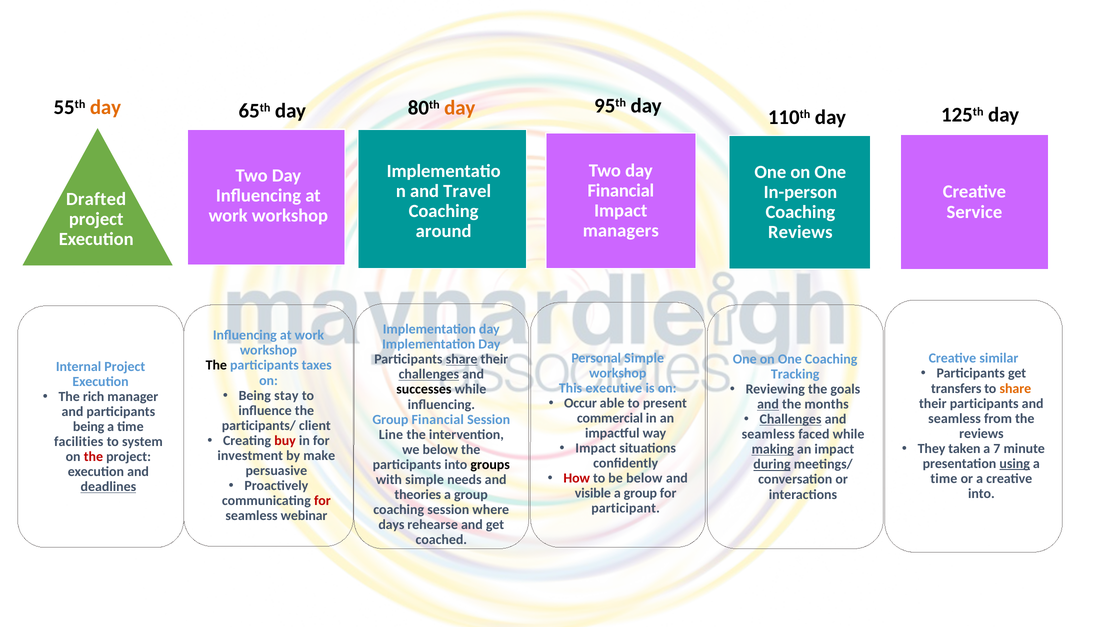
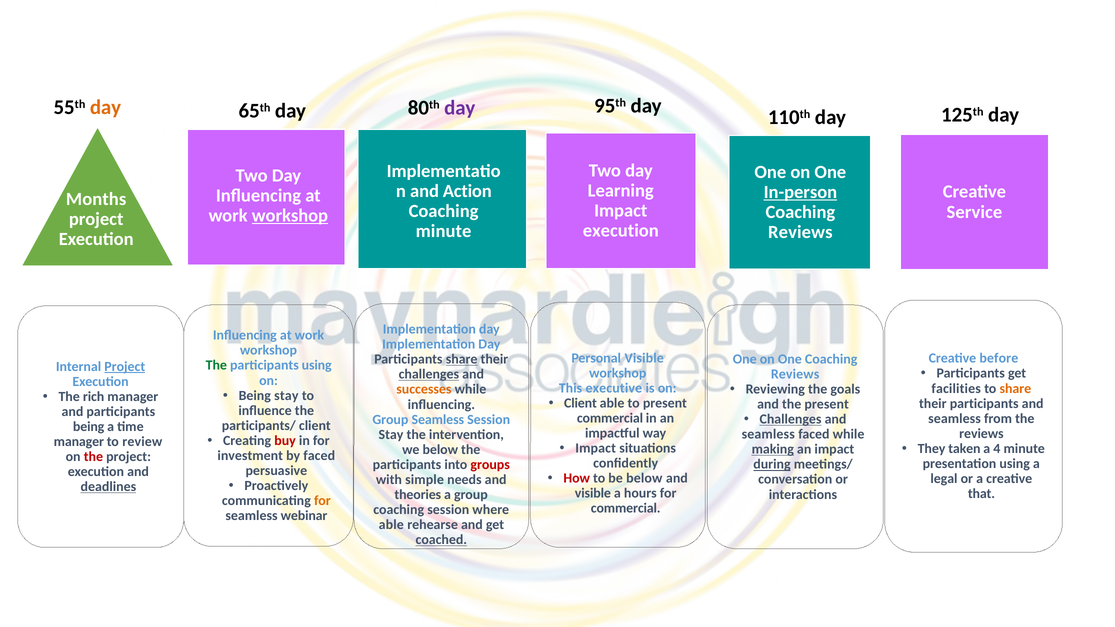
day colour: orange -> purple (460, 108)
Financial: Financial -> Learning (621, 191)
Travel: Travel -> Action (467, 191)
In-person underline: none -> present (800, 192)
Drafted: Drafted -> Months (96, 199)
workshop underline: none -> present (290, 216)
managers: managers -> execution (621, 231)
around: around -> minute (444, 231)
Personal Simple: Simple -> Visible (644, 358)
similar: similar -> before (999, 358)
The colour: black -> green (216, 365)
participants taxes: taxes -> using (317, 365)
Project underline: none -> present (125, 367)
Tracking: Tracking -> Reviews (795, 374)
transfers: transfers -> facilities (956, 389)
successes colour: black -> orange (424, 389)
Occur: Occur -> Client (580, 403)
and underline: present -> none (768, 404)
the months: months -> present (827, 404)
Group Financial: Financial -> Seamless (438, 420)
Line: Line -> Stay (391, 435)
facilities: facilities -> manager (79, 442)
system: system -> review (142, 442)
7: 7 -> 4 (997, 449)
by make: make -> faced (319, 456)
using underline: present -> none (1015, 464)
groups colour: black -> red (490, 465)
time: time -> legal (944, 479)
group: group -> hours (640, 493)
into: into -> that (981, 494)
for colour: red -> orange (322, 501)
participant: participant -> commercial (626, 508)
days: days -> able (391, 525)
coached underline: none -> present (441, 540)
